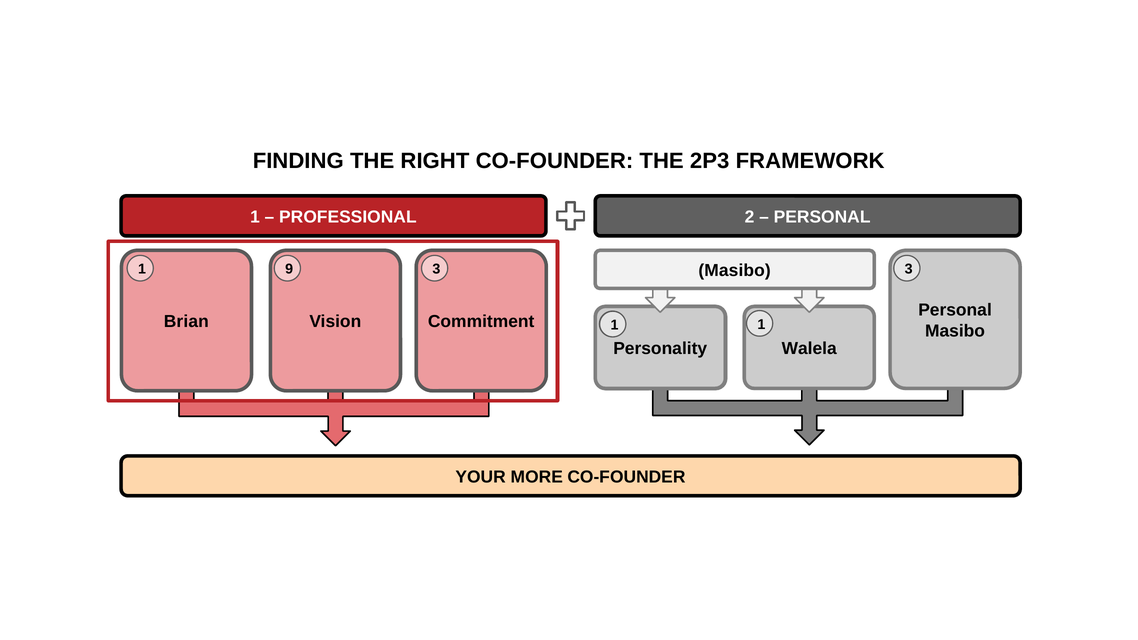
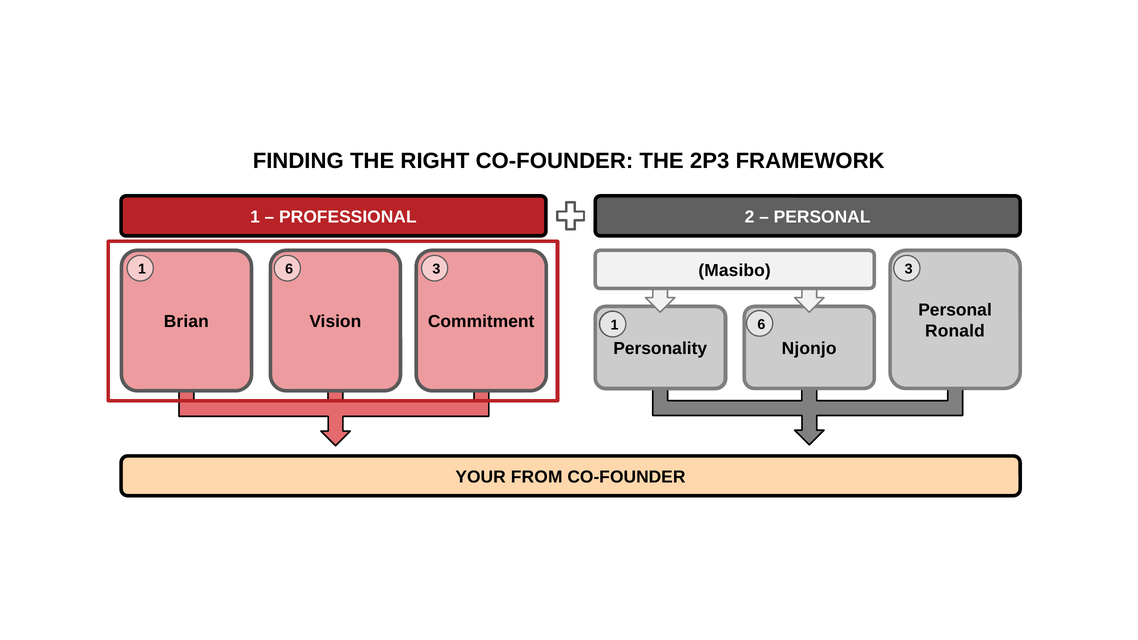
9: 9 -> 6 (289, 269)
1: 1 -> 6 (761, 324)
Masibo: Masibo -> Ronald (955, 331)
Walela: Walela -> Njonjo (809, 349)
MORE: MORE -> FROM (537, 477)
